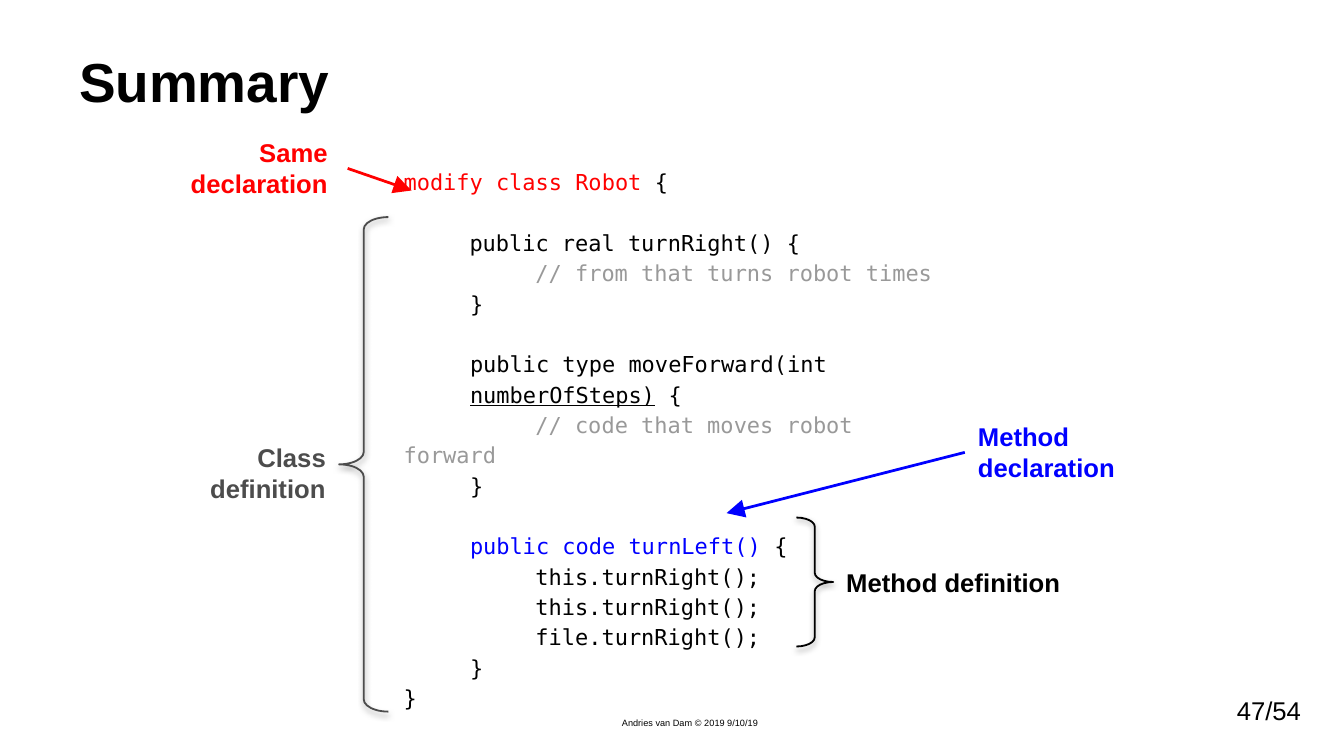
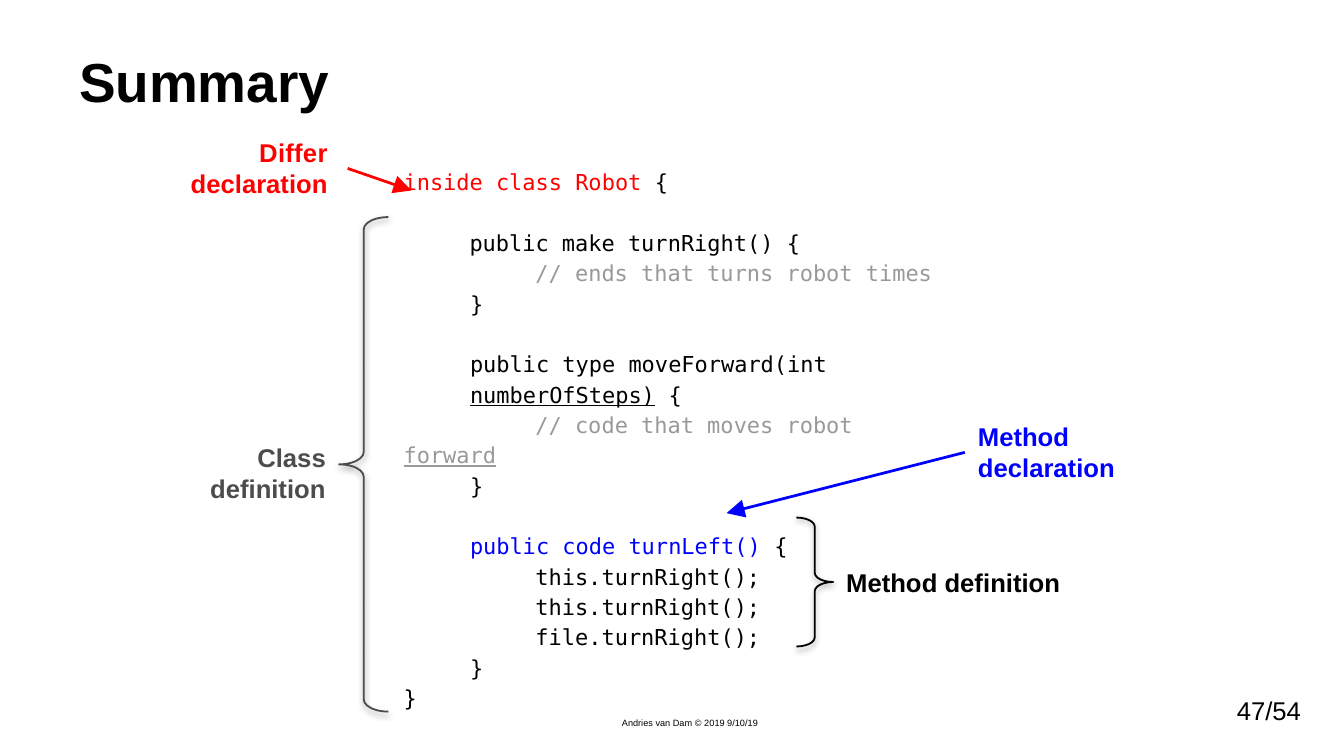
Same: Same -> Differ (293, 154)
modify: modify -> inside (443, 184)
real: real -> make (588, 244)
from: from -> ends (601, 275)
forward underline: none -> present (450, 456)
